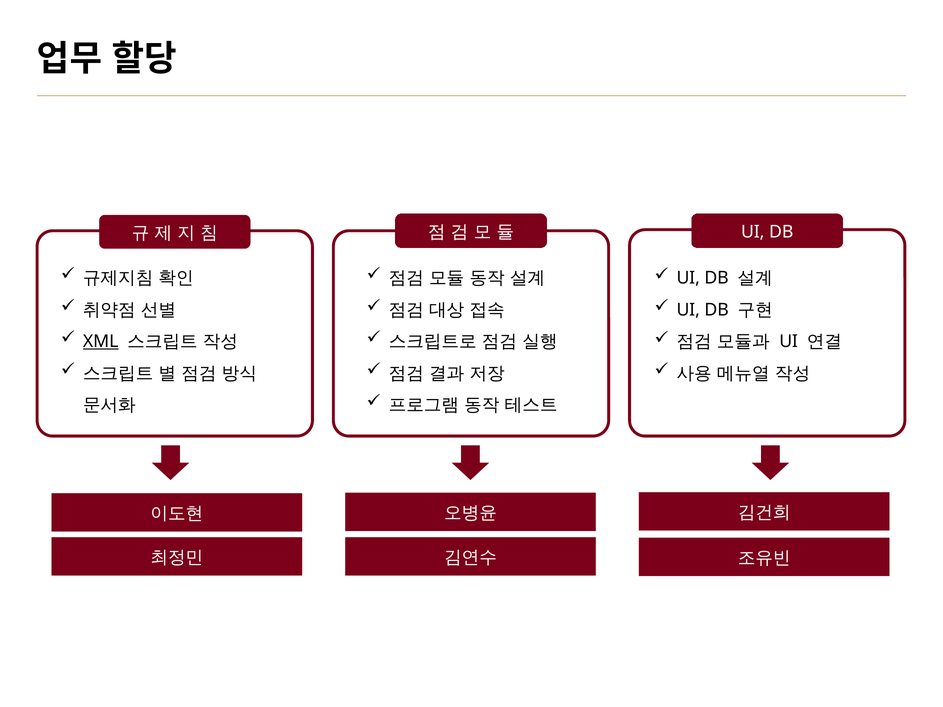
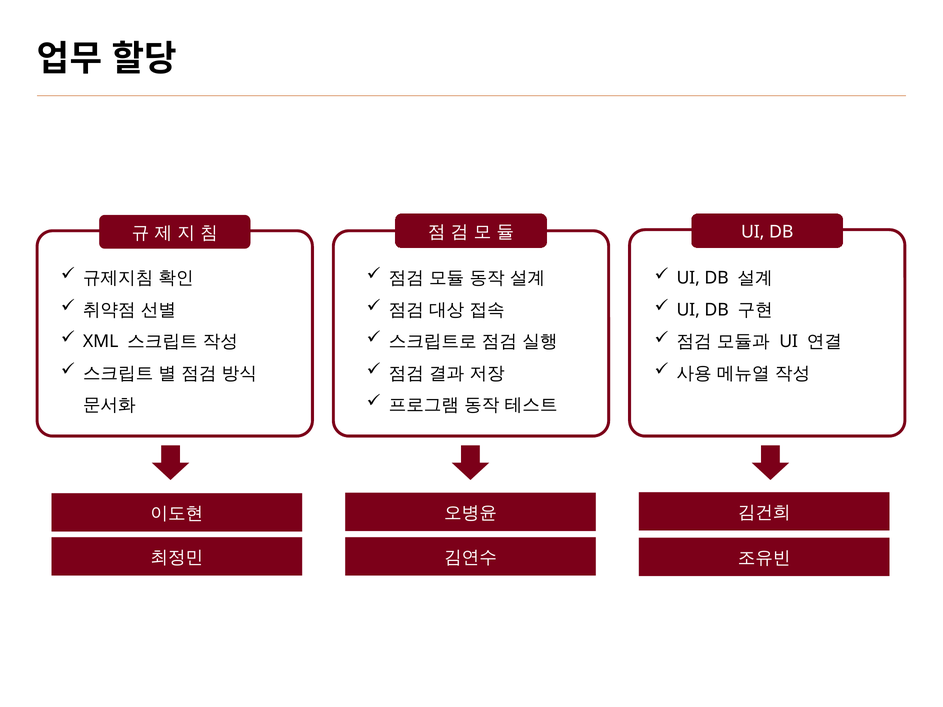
XML underline: present -> none (101, 342)
